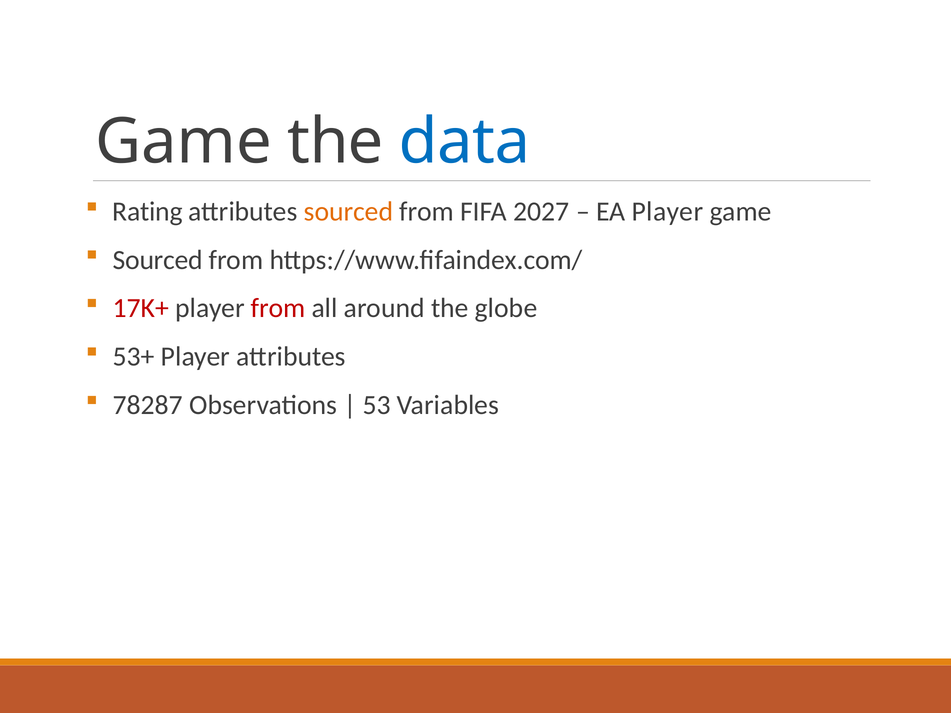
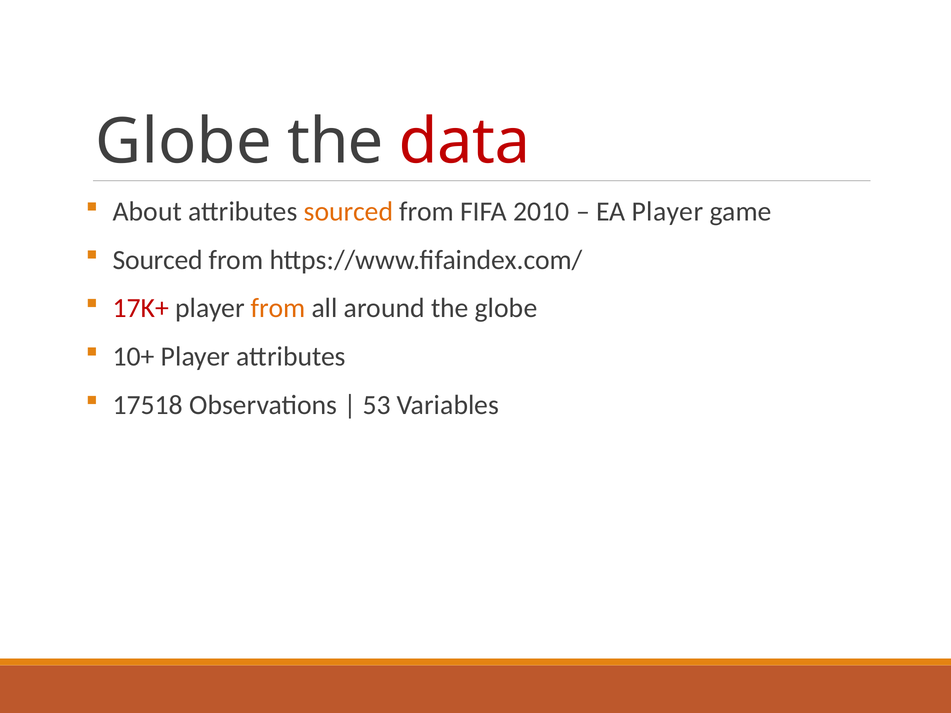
Game: Game -> Globe (183, 142)
data colour: blue -> red (465, 142)
Rating: Rating -> About (147, 212)
2027: 2027 -> 2010 (541, 212)
from colour: red -> orange (278, 308)
53+: 53+ -> 10+ (134, 357)
78287: 78287 -> 17518 (148, 405)
